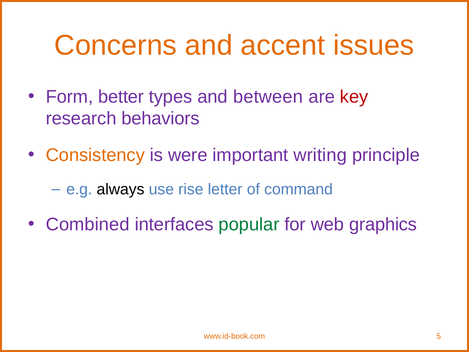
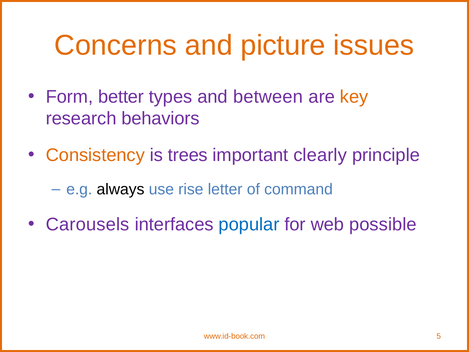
accent: accent -> picture (283, 45)
key colour: red -> orange (354, 97)
were: were -> trees (188, 155)
writing: writing -> clearly (320, 155)
Combined: Combined -> Carousels (88, 224)
popular colour: green -> blue (249, 224)
graphics: graphics -> possible (383, 224)
